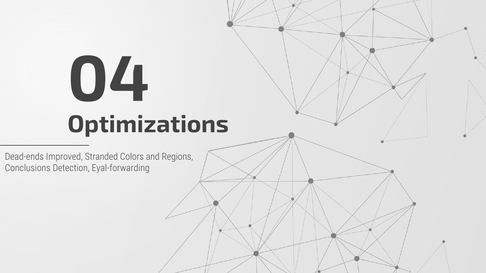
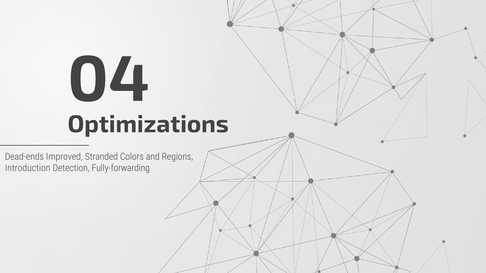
Conclusions: Conclusions -> Introduction (28, 168)
Eyal-forwarding: Eyal-forwarding -> Fully-forwarding (121, 168)
